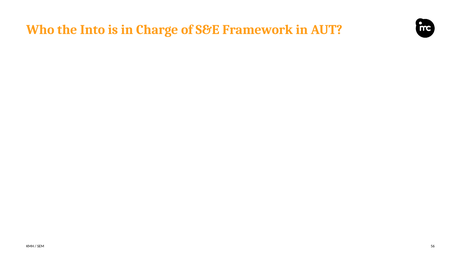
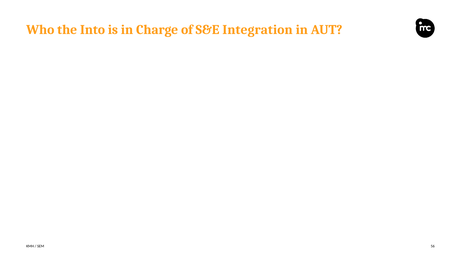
Framework: Framework -> Integration (258, 30)
